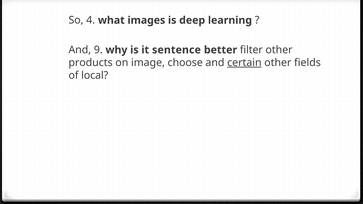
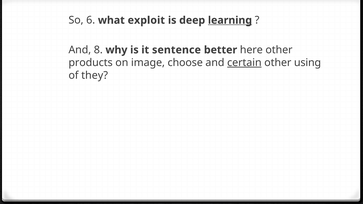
4: 4 -> 6 (91, 20)
images: images -> exploit (146, 20)
learning underline: none -> present (230, 20)
9: 9 -> 8 (98, 50)
filter: filter -> here (251, 50)
fields: fields -> using (308, 63)
local: local -> they (95, 75)
